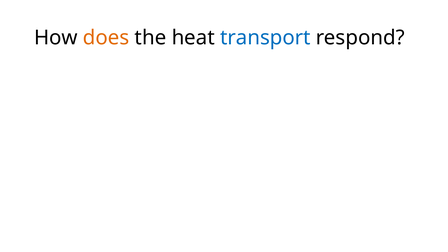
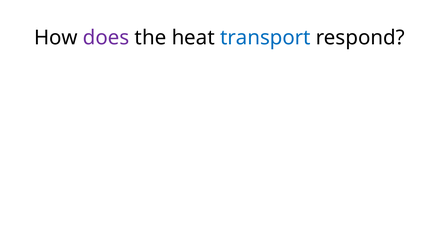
does colour: orange -> purple (106, 38)
